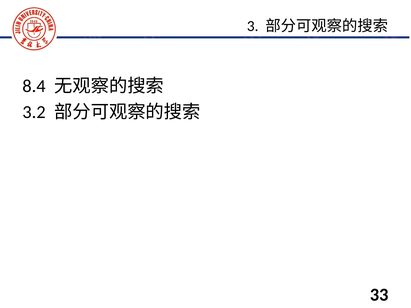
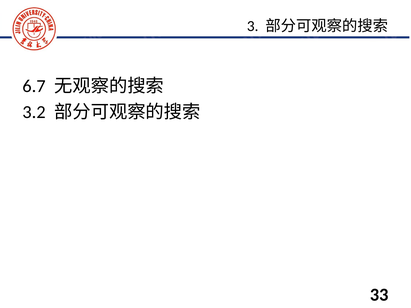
8.4: 8.4 -> 6.7 (34, 86)
